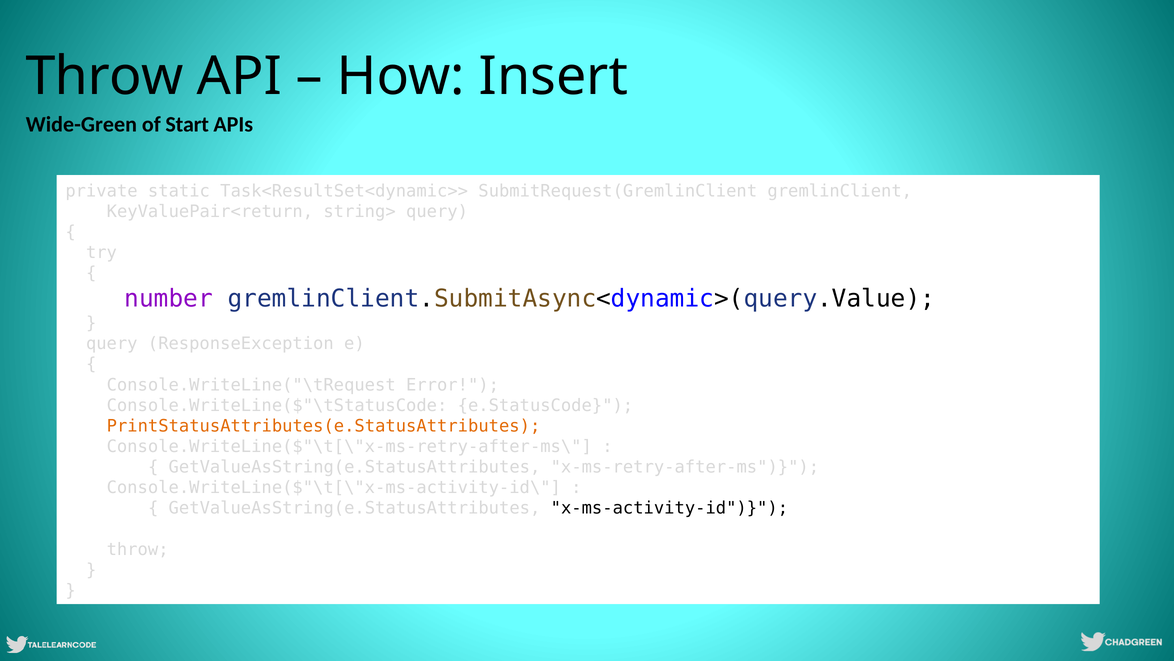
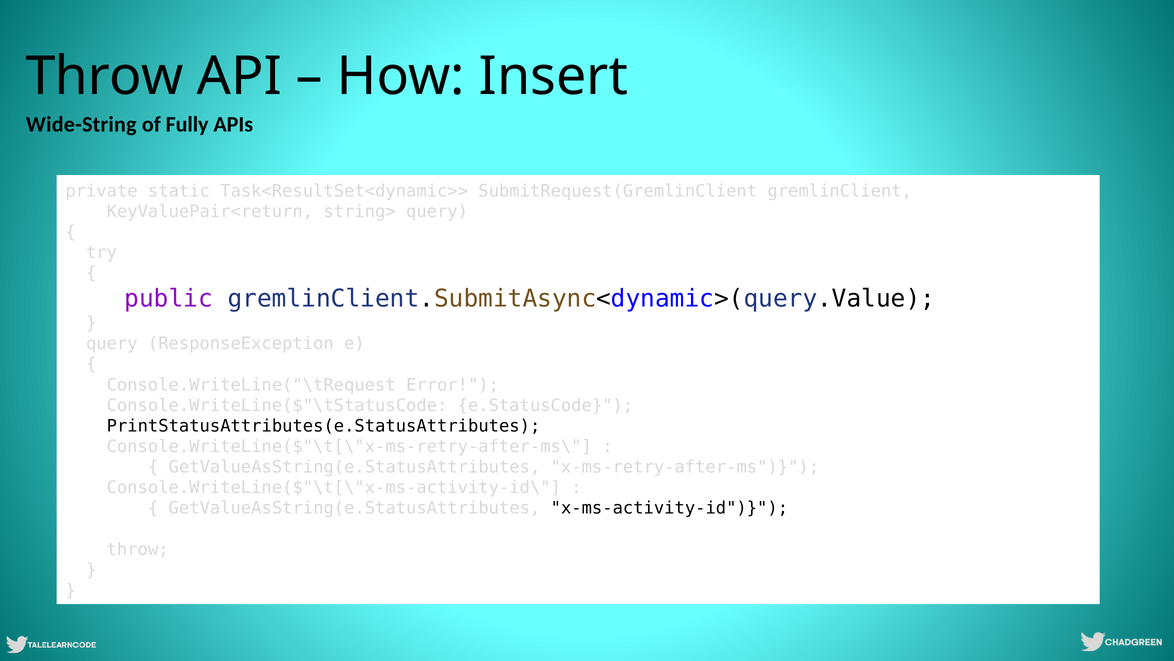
Wide-Green: Wide-Green -> Wide-String (81, 124)
Start: Start -> Fully (187, 124)
number: number -> public (169, 298)
PrintStatusAttributes(e.StatusAttributes colour: orange -> black (324, 426)
